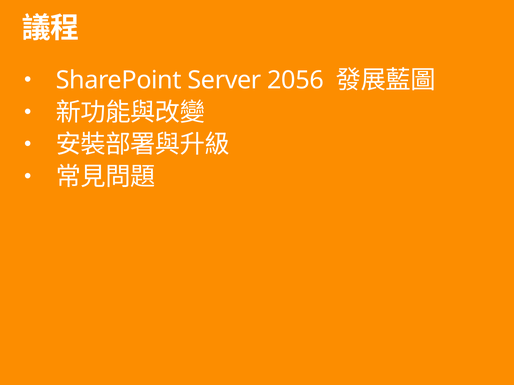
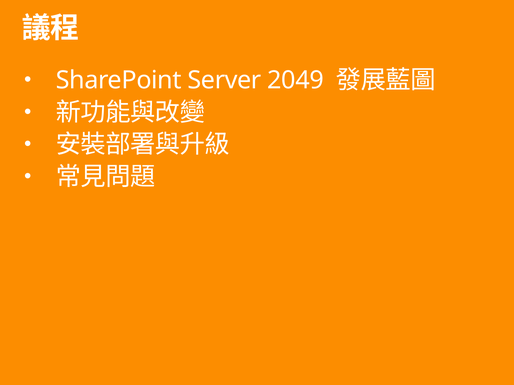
2056: 2056 -> 2049 (295, 80)
